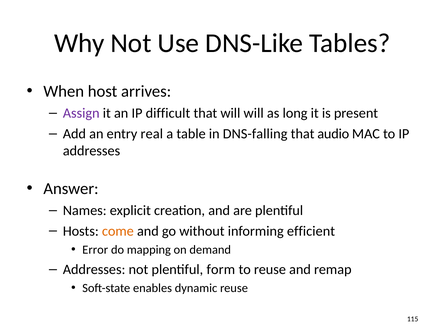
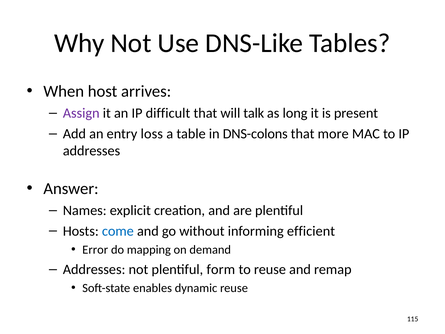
will will: will -> talk (254, 113)
real: real -> loss (152, 134)
DNS-falling: DNS-falling -> DNS-colons (255, 134)
audio: audio -> more (333, 134)
come colour: orange -> blue (118, 231)
